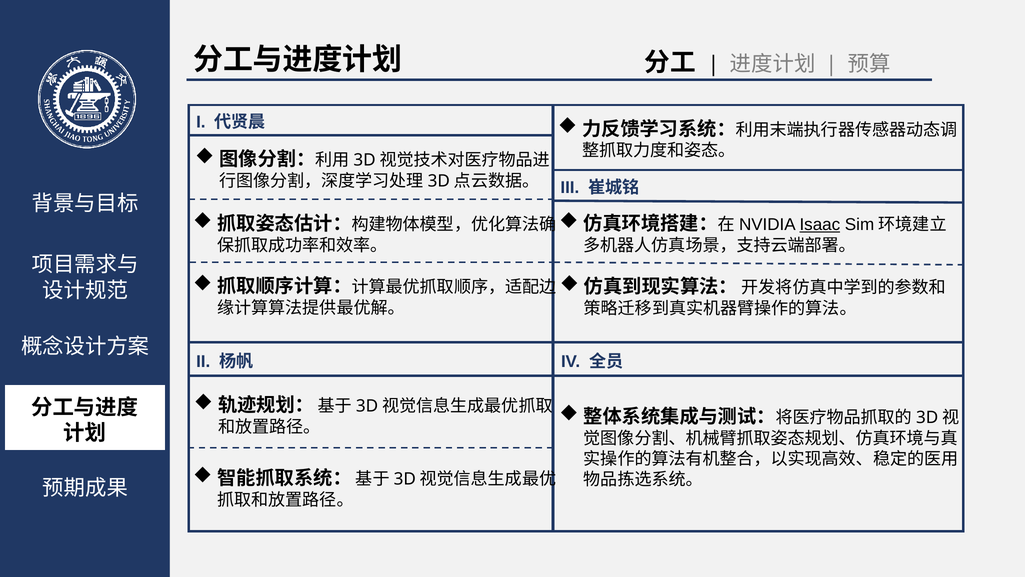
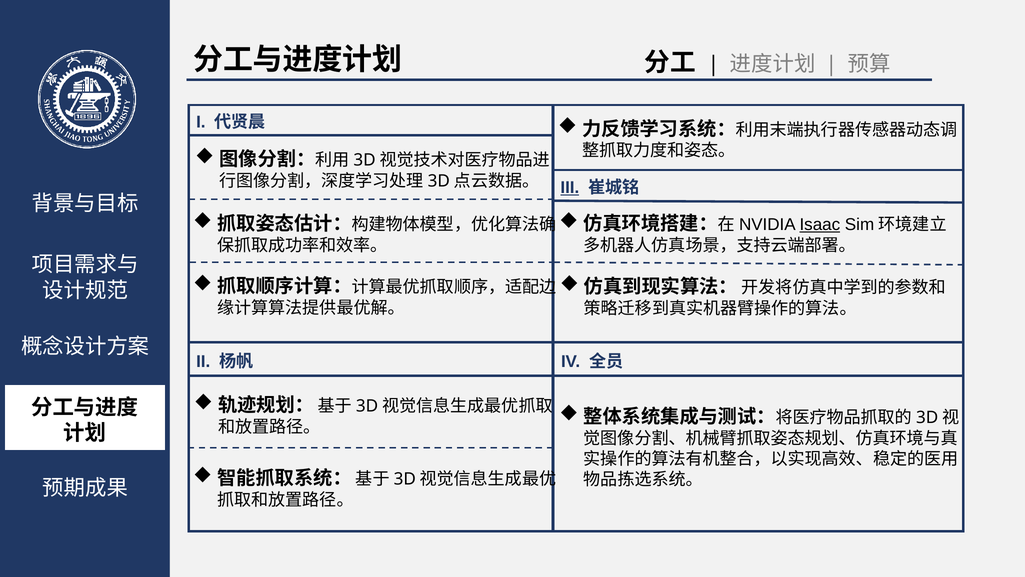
III underline: none -> present (570, 187)
